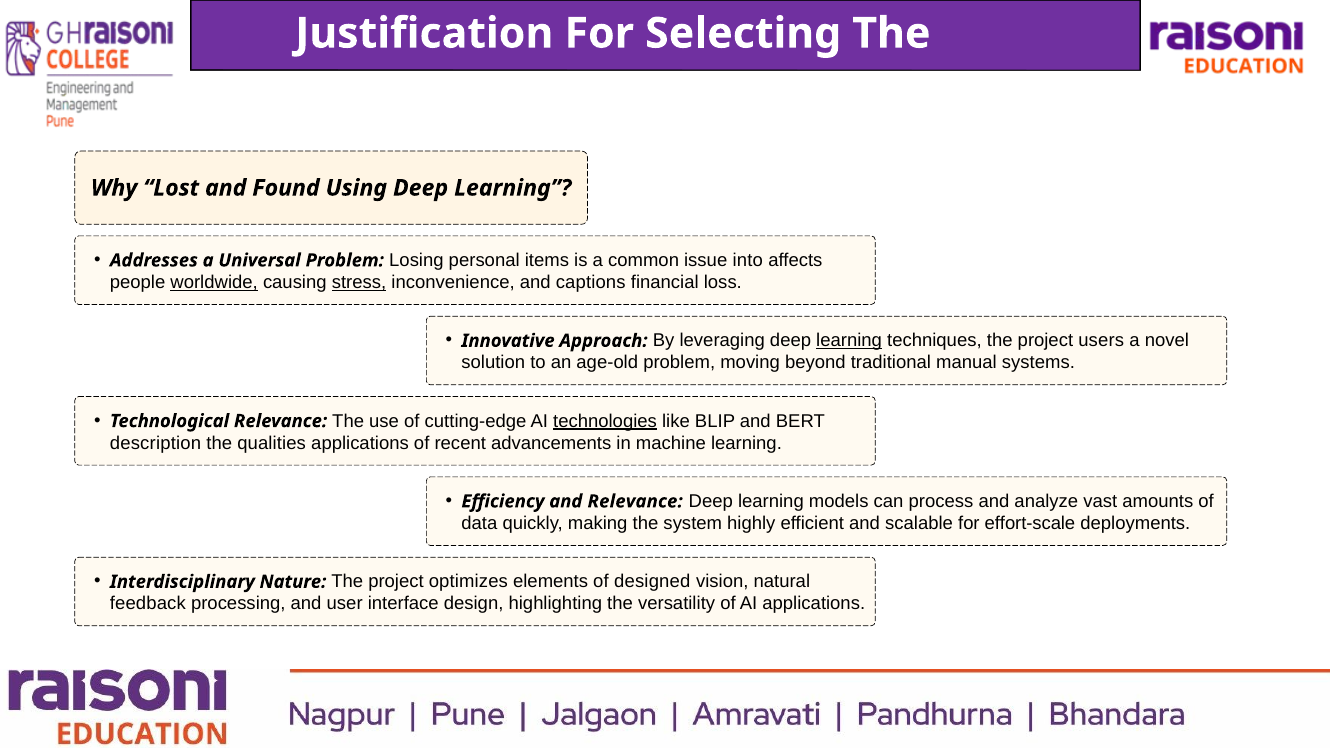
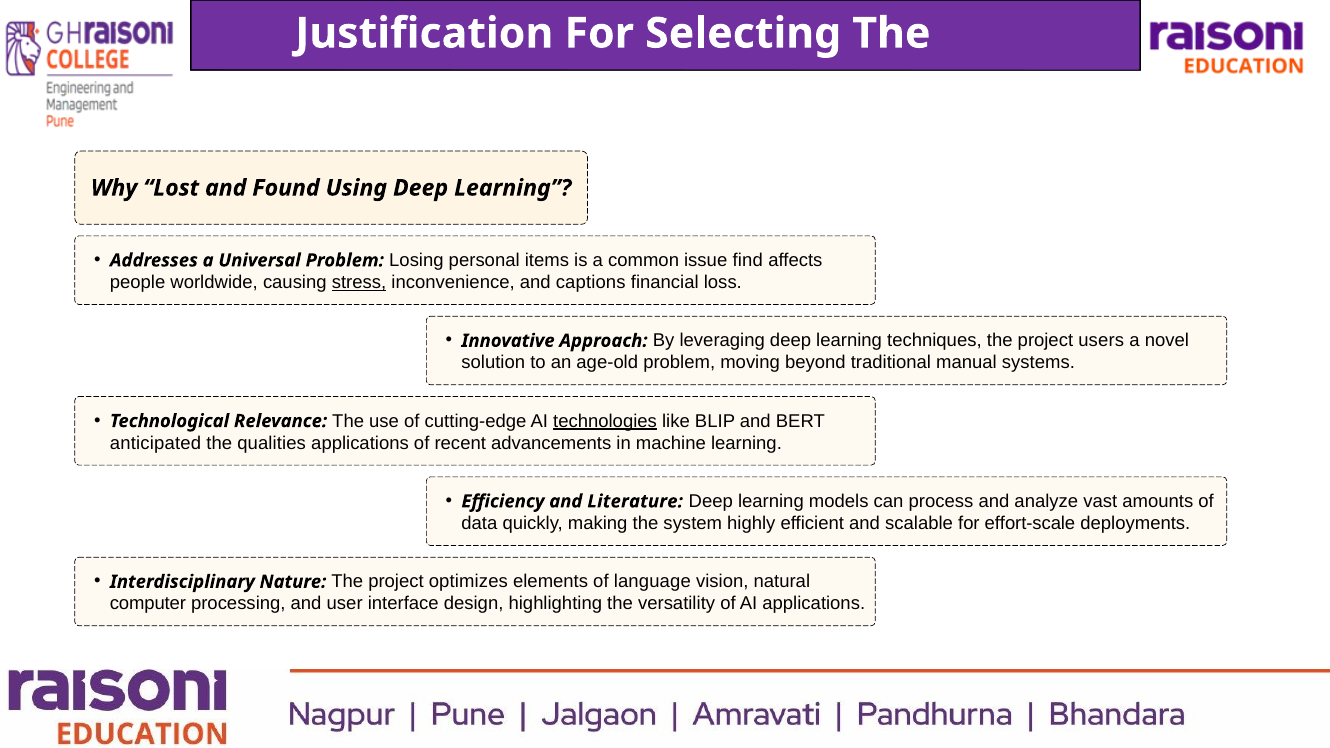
into: into -> find (748, 260)
worldwide underline: present -> none (214, 283)
learning underline: present -> none (849, 341)
description: description -> anticipated (155, 443)
and Relevance: Relevance -> Literature (635, 501)
designed: designed -> language (652, 582)
feedback: feedback -> computer (148, 604)
